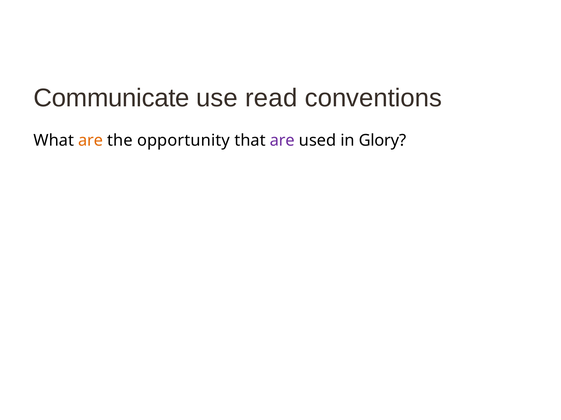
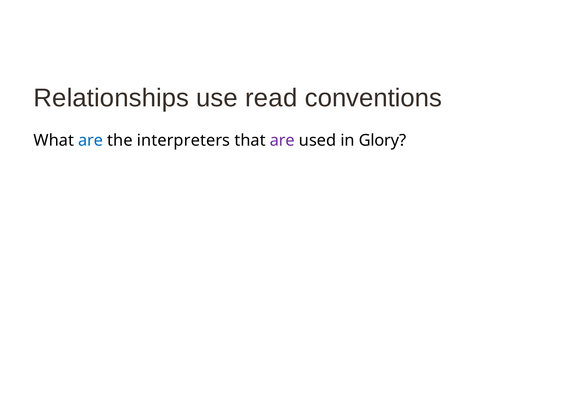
Communicate: Communicate -> Relationships (111, 98)
are colour: orange -> blue (91, 141)
opportunity: opportunity -> interpreters (184, 141)
